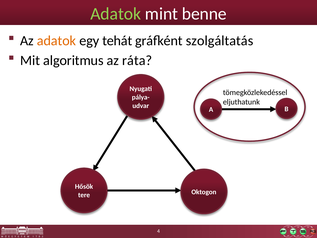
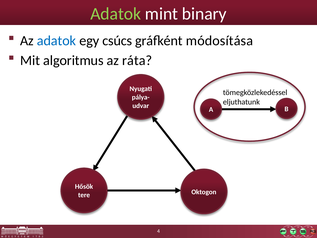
benne: benne -> binary (204, 14)
adatok colour: orange -> blue (57, 41)
tehát: tehát -> csúcs (117, 41)
szolgáltatás: szolgáltatás -> módosítása (220, 41)
